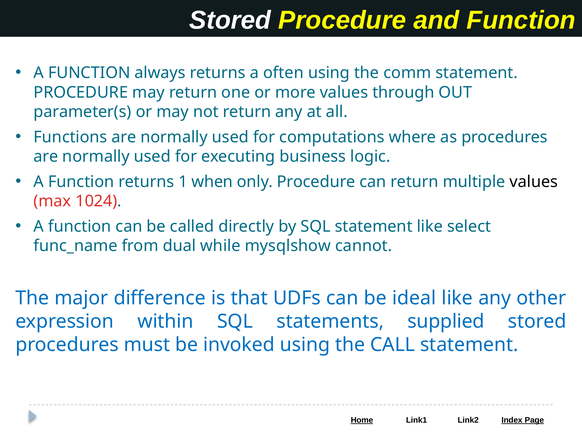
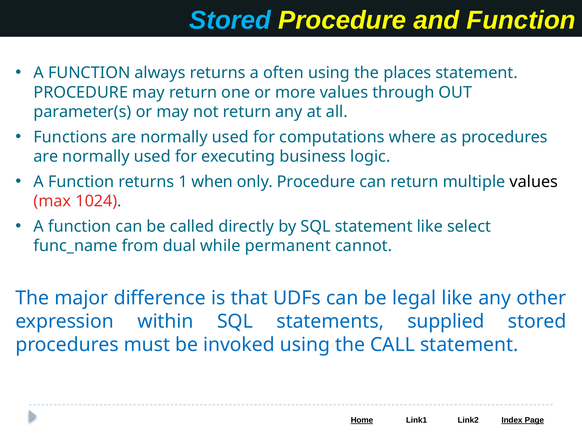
Stored colour: white -> light blue (230, 20)
comm: comm -> places (407, 73)
mysqlshow: mysqlshow -> permanent (288, 246)
ideal: ideal -> legal (414, 298)
